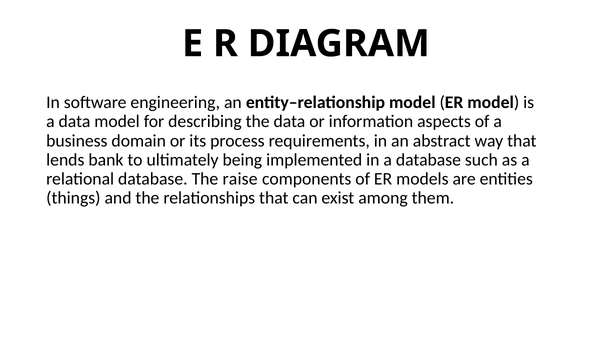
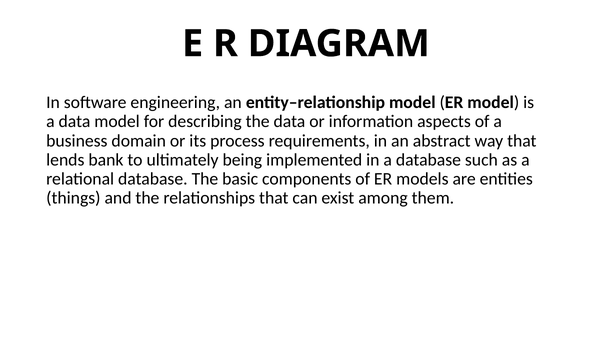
raise: raise -> basic (240, 179)
